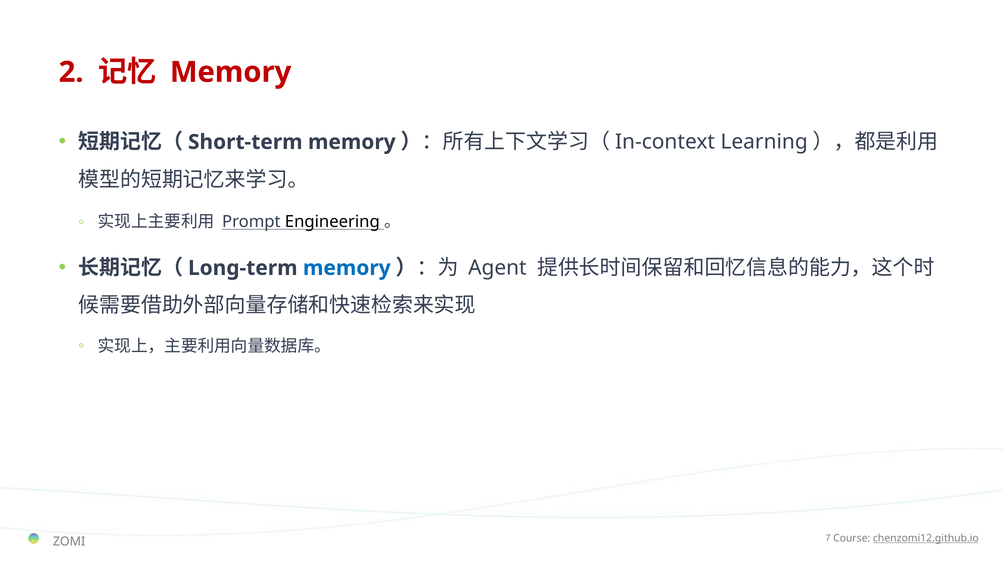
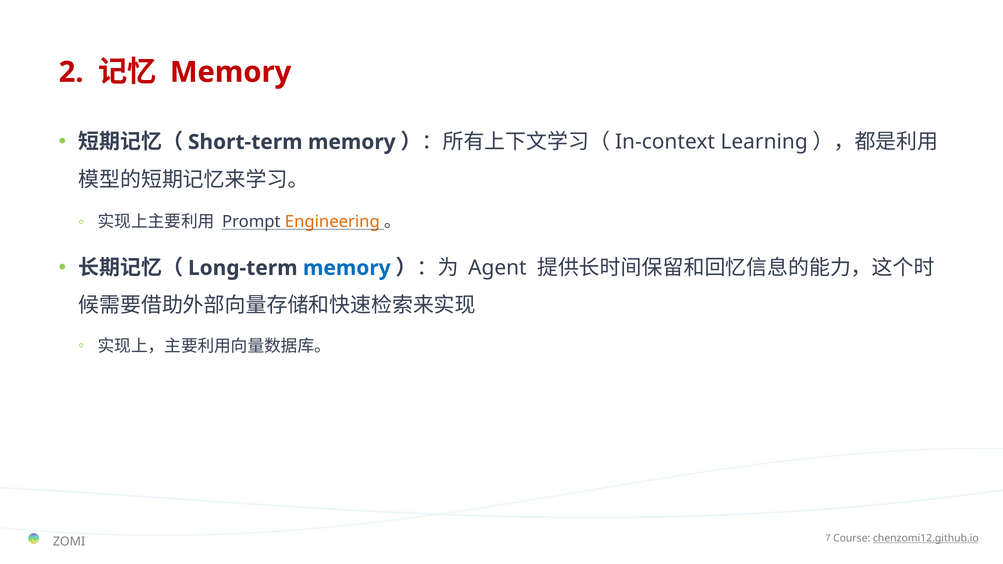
Engineering colour: black -> orange (332, 222)
